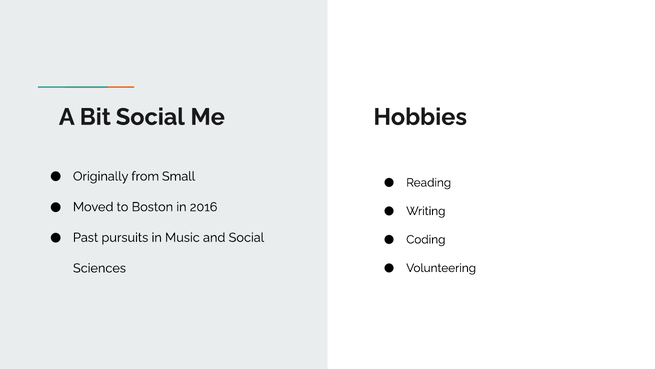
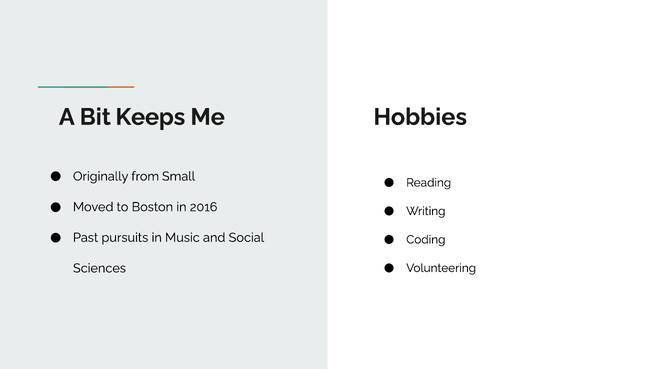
Bit Social: Social -> Keeps (150, 117)
